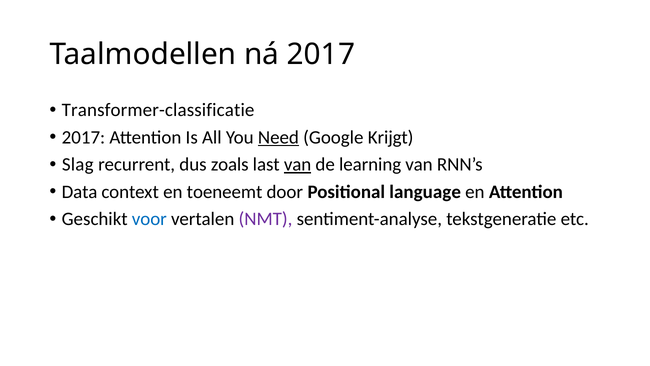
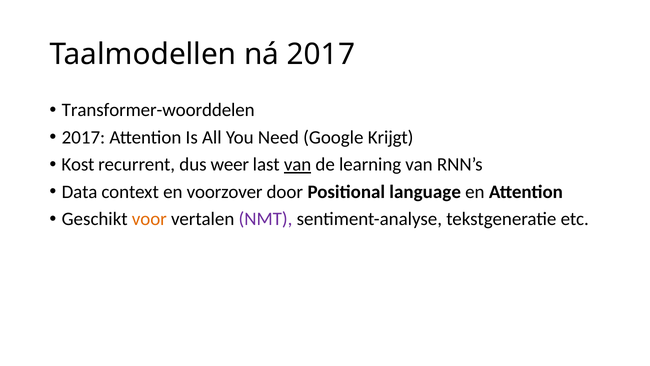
Transformer-classificatie: Transformer-classificatie -> Transformer-woorddelen (158, 110)
Need underline: present -> none (278, 137)
Slag: Slag -> Kost (78, 164)
zoals: zoals -> weer (230, 164)
toeneemt: toeneemt -> voorzover (225, 192)
voor colour: blue -> orange (149, 219)
